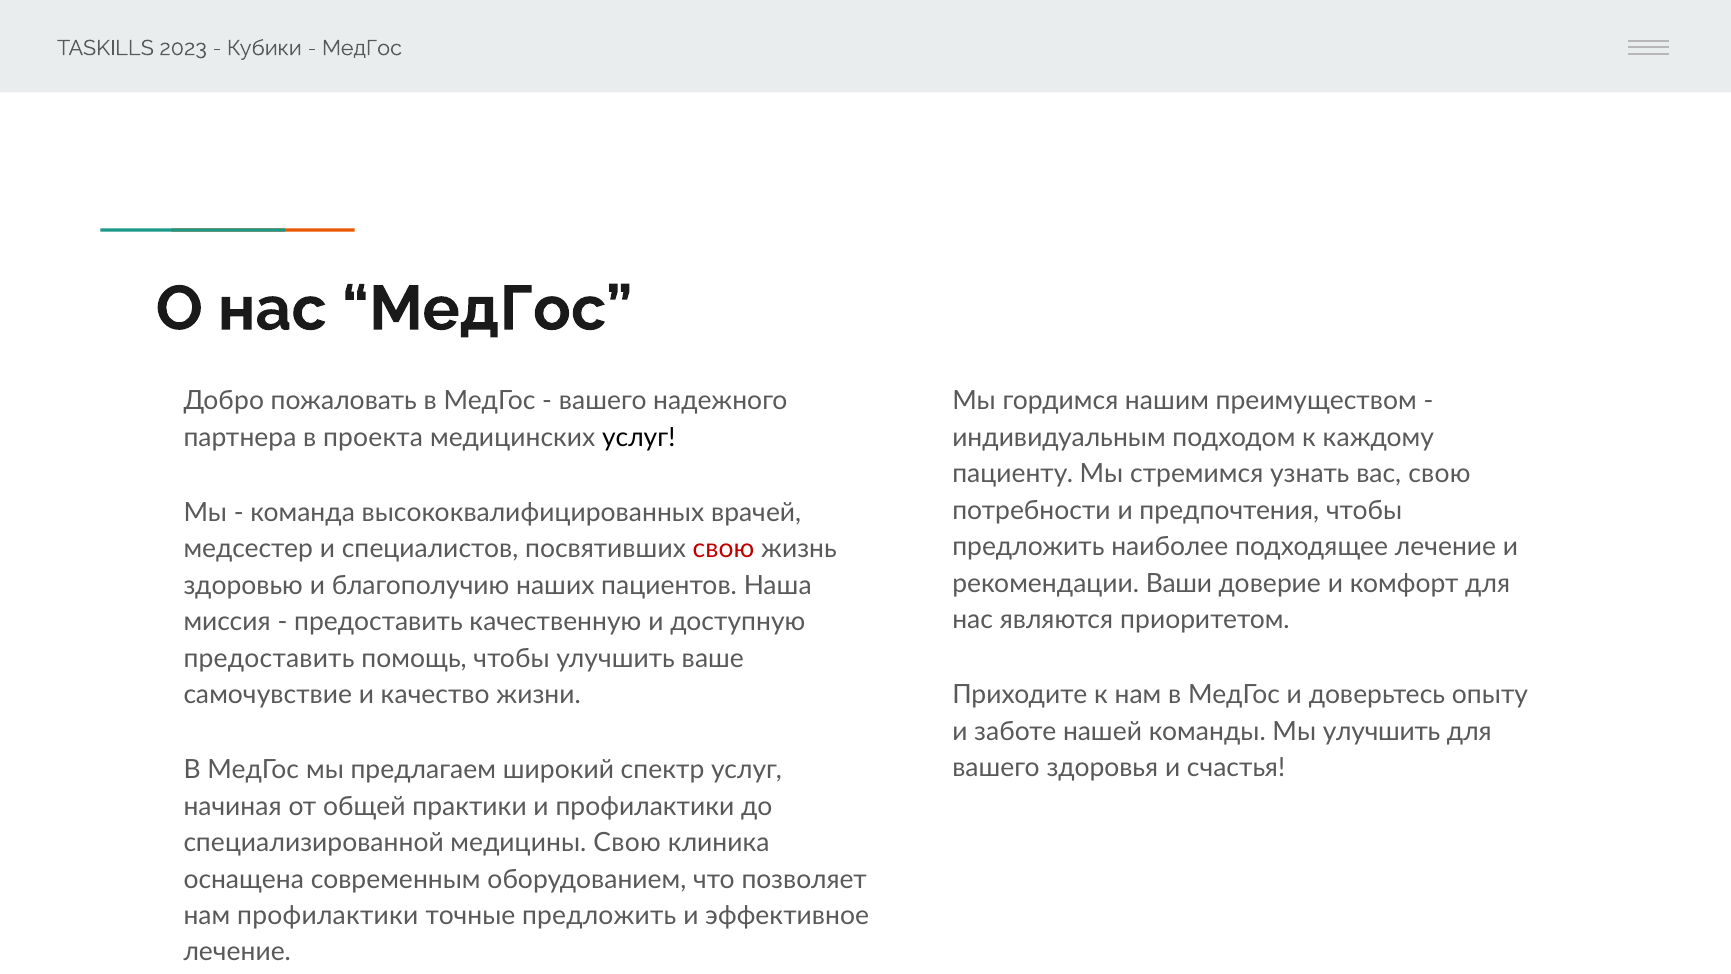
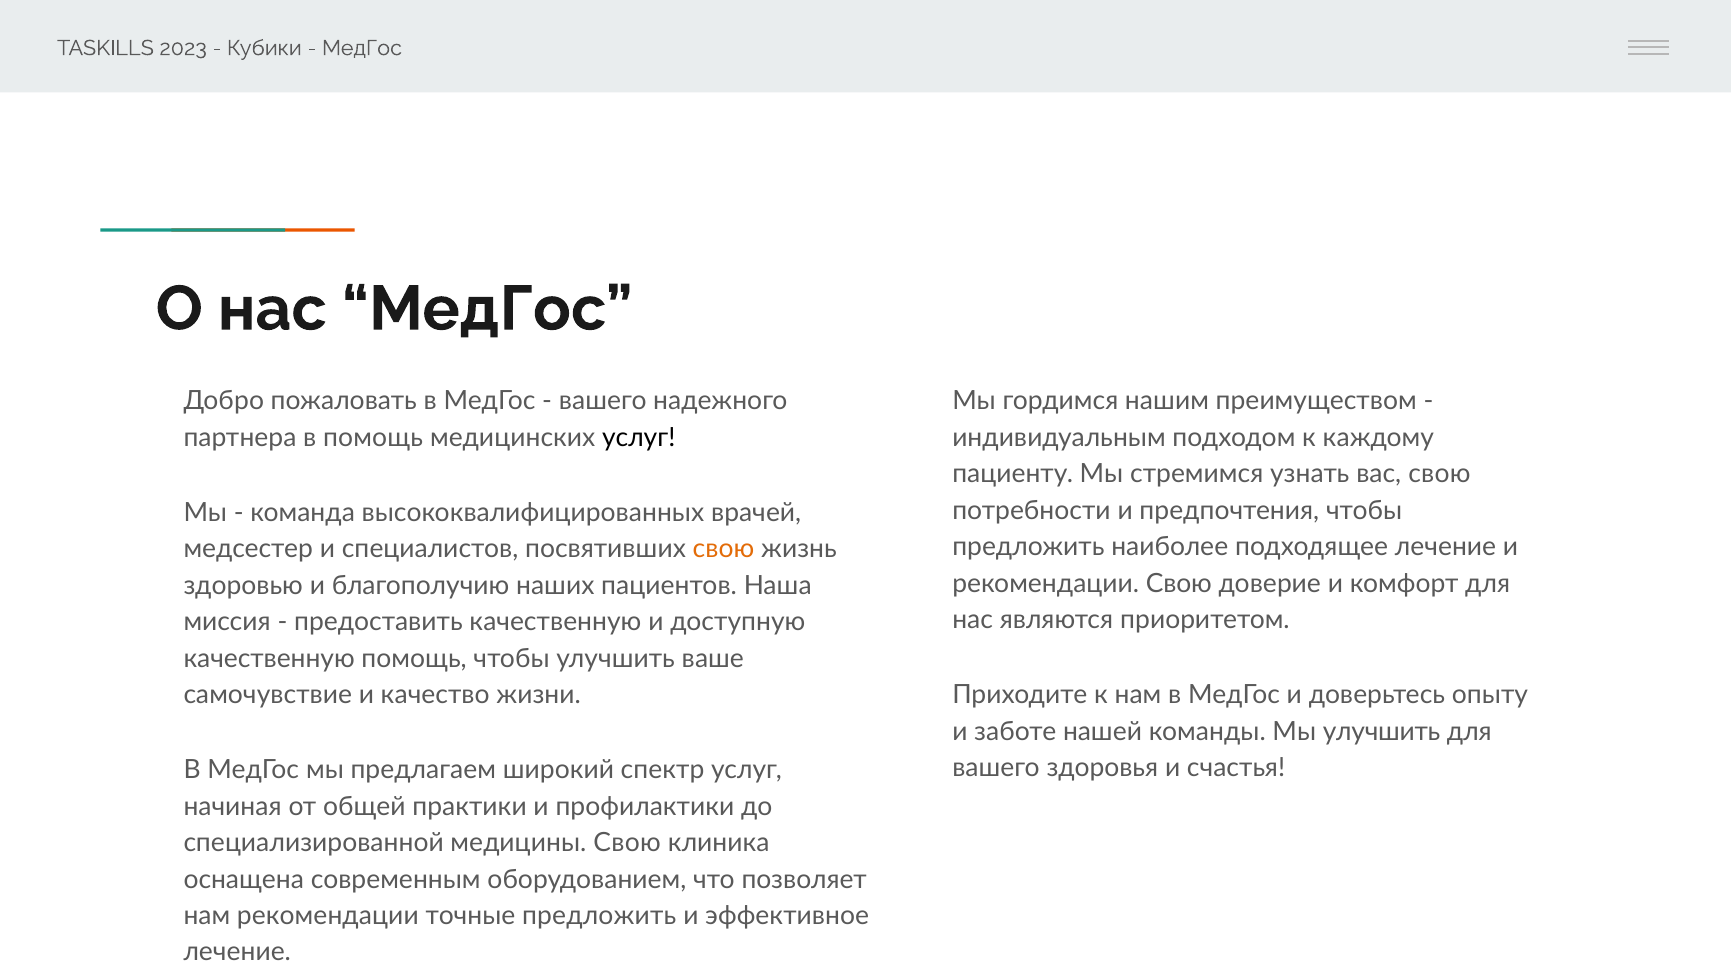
в проекта: проекта -> помощь (373, 438)
свою colour: red -> orange (723, 549)
рекомендации Ваши: Ваши -> Свою (1179, 583)
предоставить: предоставить -> качественную (269, 658)
нам профилактики: профилактики -> рекомендации (328, 916)
